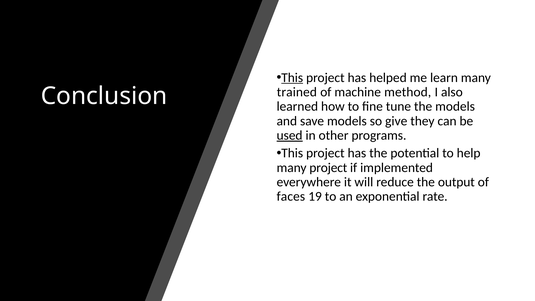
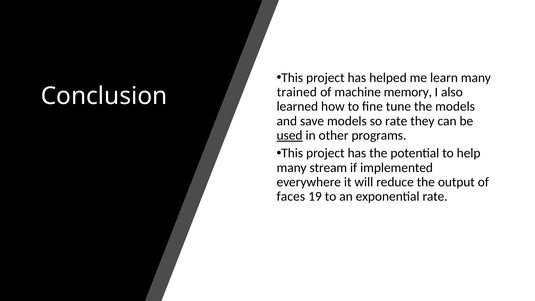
This underline: present -> none (292, 78)
method: method -> memory (408, 92)
so give: give -> rate (396, 121)
many project: project -> stream (328, 168)
